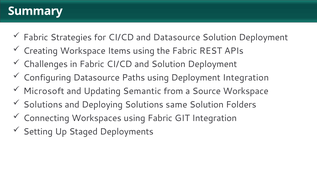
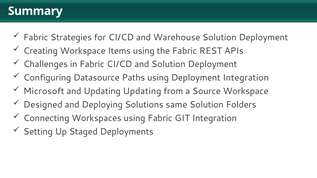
and Datasource: Datasource -> Warehouse (177, 37)
Updating Semantic: Semantic -> Updating (142, 91)
Solutions: Solutions -> Designed (43, 105)
